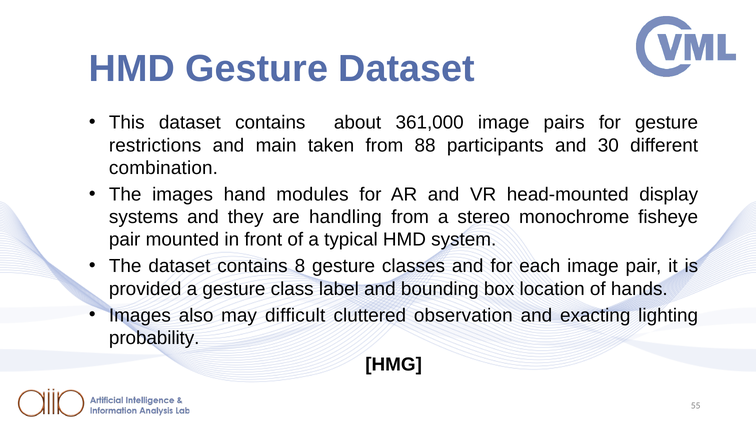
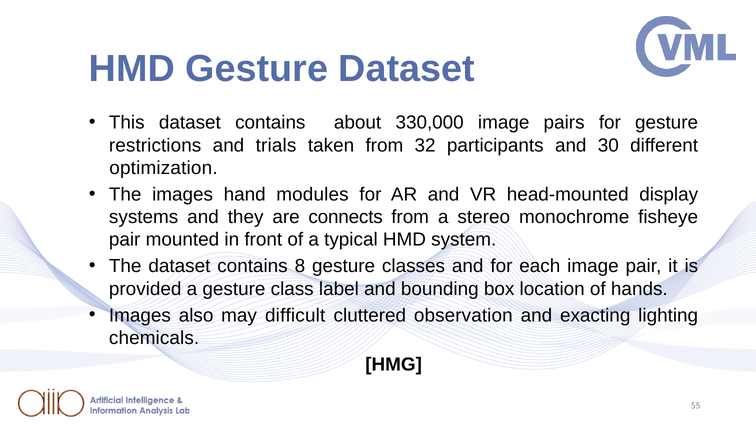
361,000: 361,000 -> 330,000 (430, 123)
main: main -> trials (276, 145)
88: 88 -> 32 (425, 145)
combination: combination -> optimization (163, 168)
handling: handling -> connects (346, 217)
probability: probability -> chemicals (154, 338)
